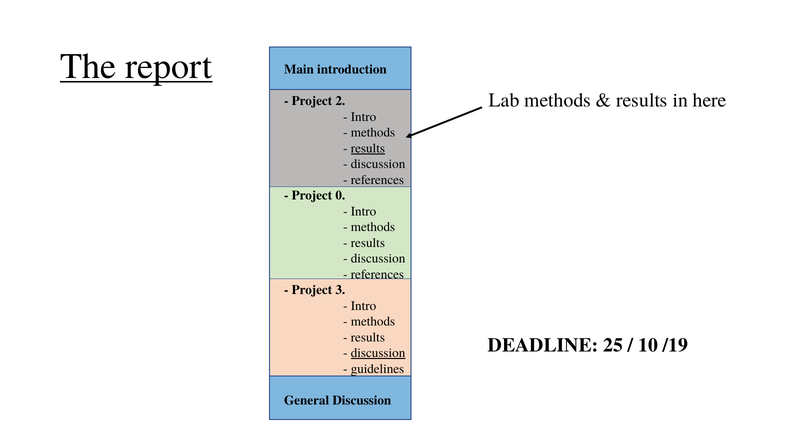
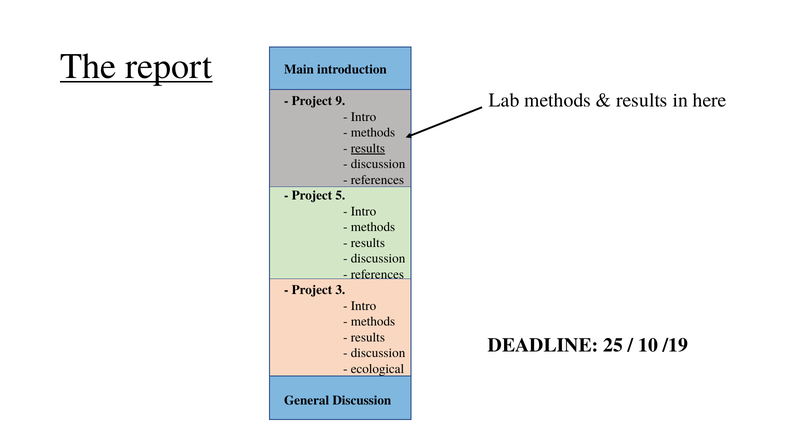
2: 2 -> 9 (340, 101)
0: 0 -> 5 (340, 196)
discussion underline: present -> none (378, 353)
guidelines: guidelines -> ecological (377, 369)
